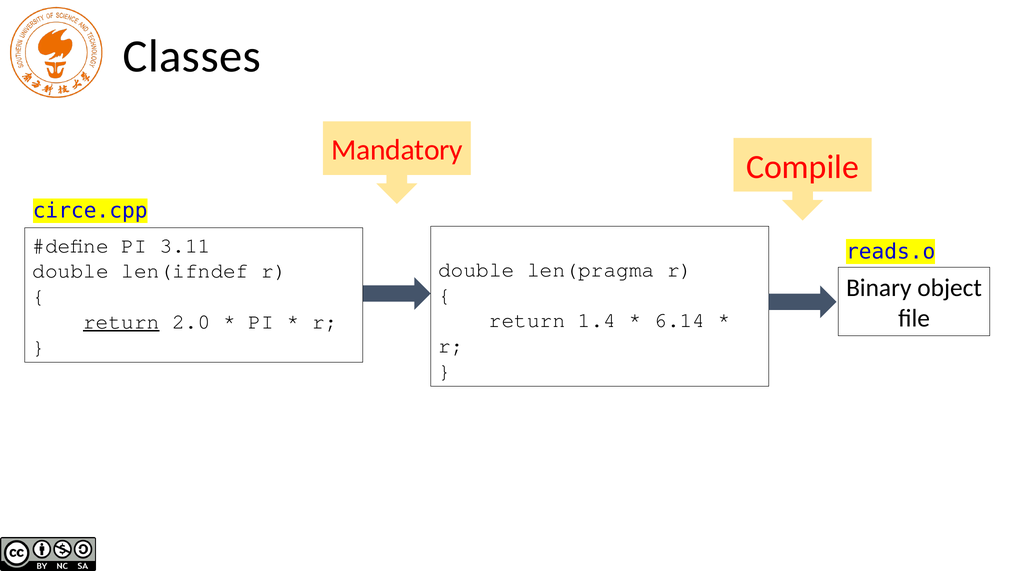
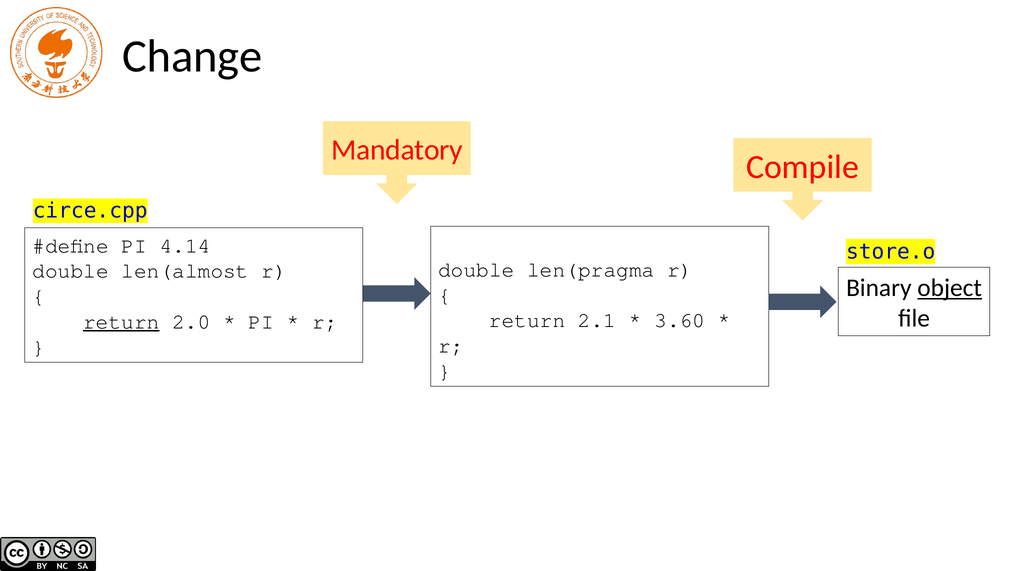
Classes: Classes -> Change (192, 56)
3.11: 3.11 -> 4.14 (185, 246)
reads.o: reads.o -> store.o (891, 252)
len(ifndef: len(ifndef -> len(almost (185, 271)
object underline: none -> present (950, 288)
1.4: 1.4 -> 2.1 (597, 320)
6.14: 6.14 -> 3.60 (680, 320)
